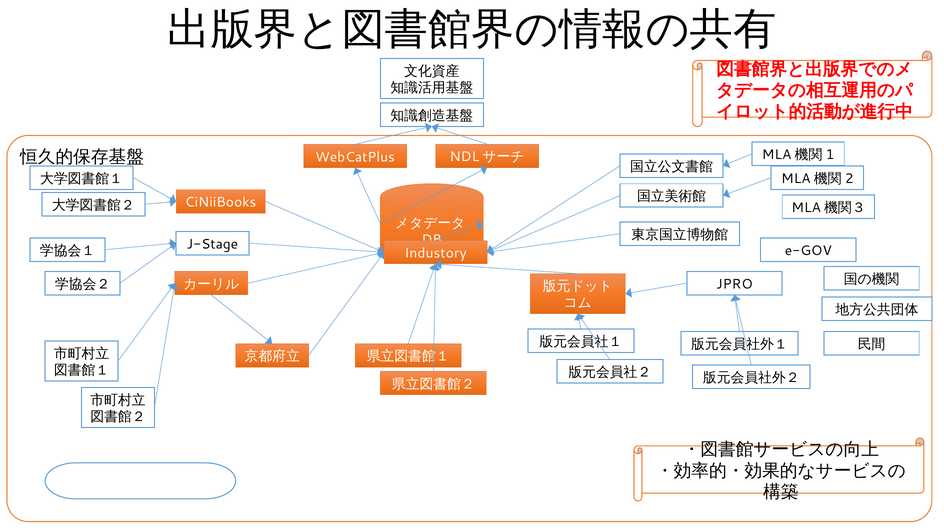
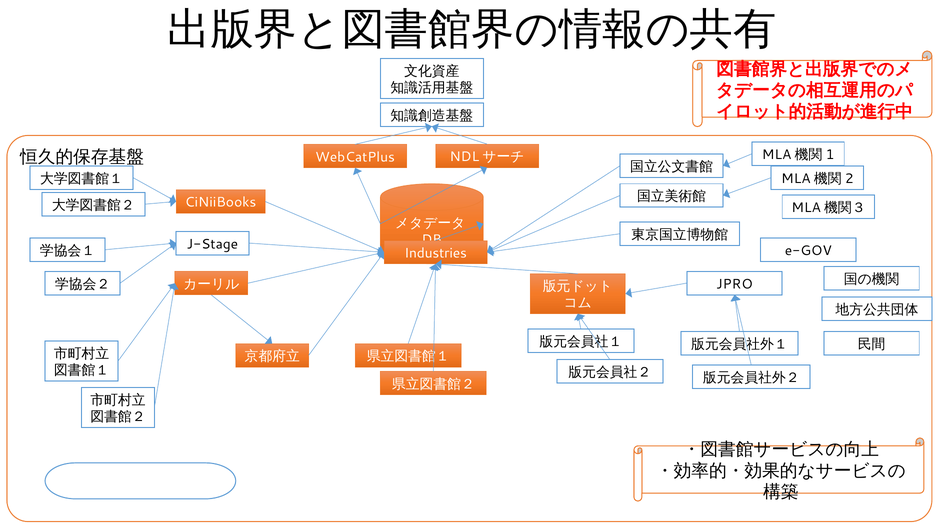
Industory: Industory -> Industries (436, 253)
